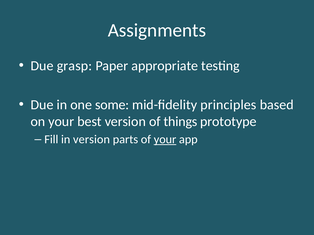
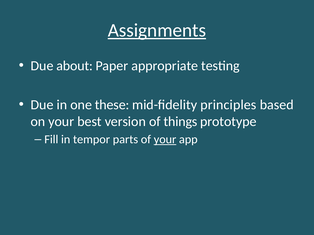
Assignments underline: none -> present (157, 30)
grasp: grasp -> about (75, 66)
some: some -> these (112, 105)
in version: version -> tempor (92, 140)
